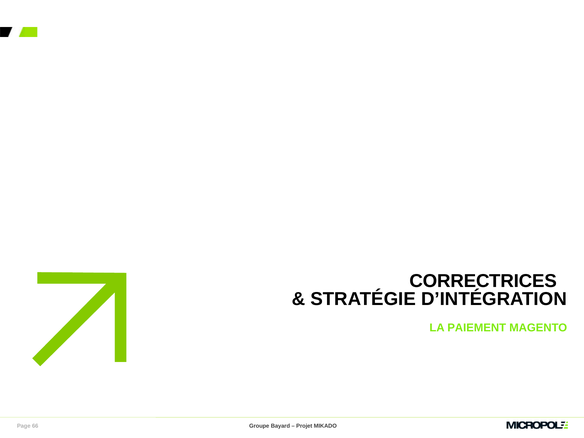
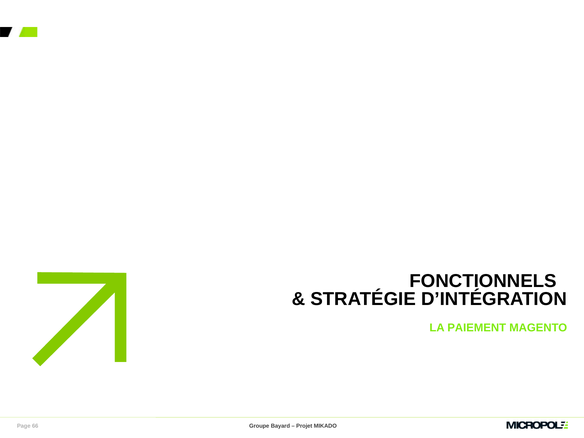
CORRECTRICES: CORRECTRICES -> FONCTIONNELS (483, 281)
